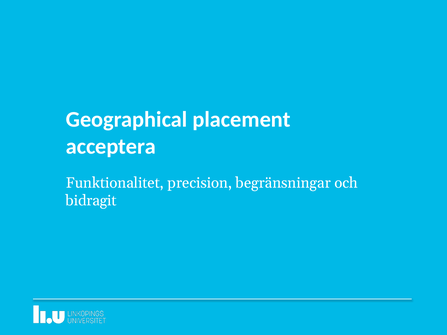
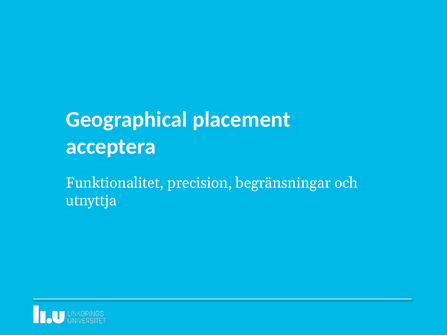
bidragit: bidragit -> utnyttja (91, 201)
